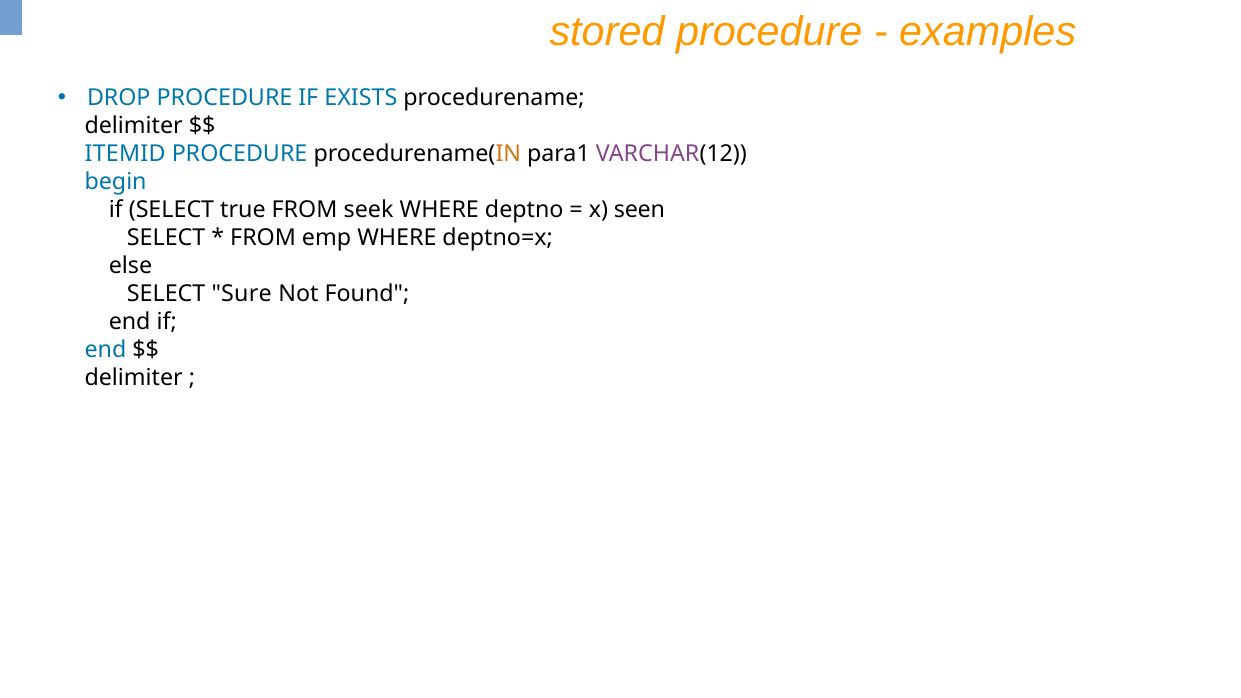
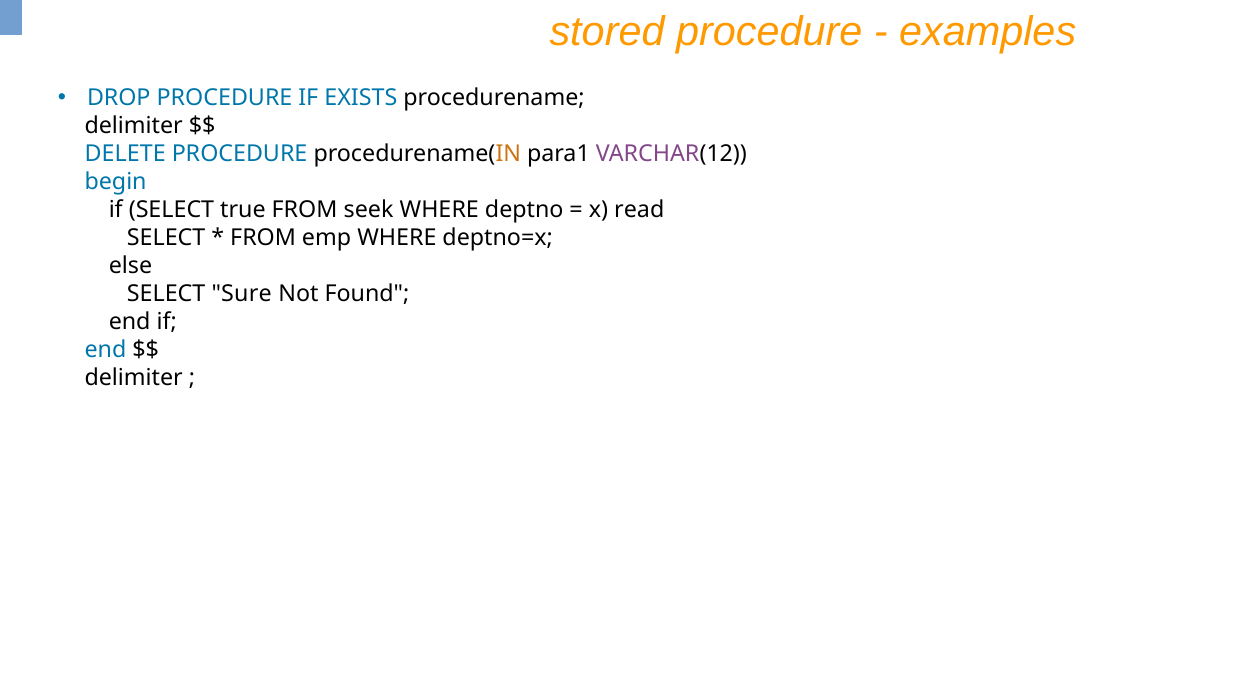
ITEMID: ITEMID -> DELETE (125, 154)
seen: seen -> read (639, 210)
